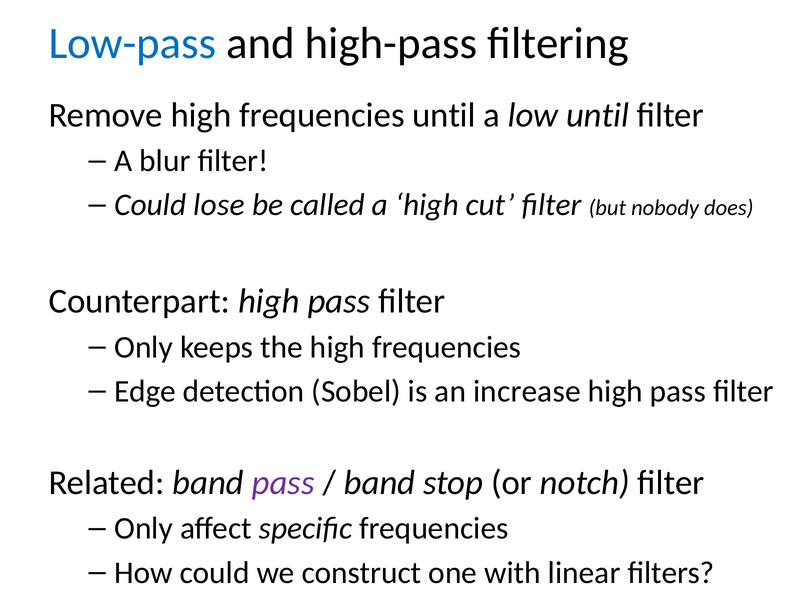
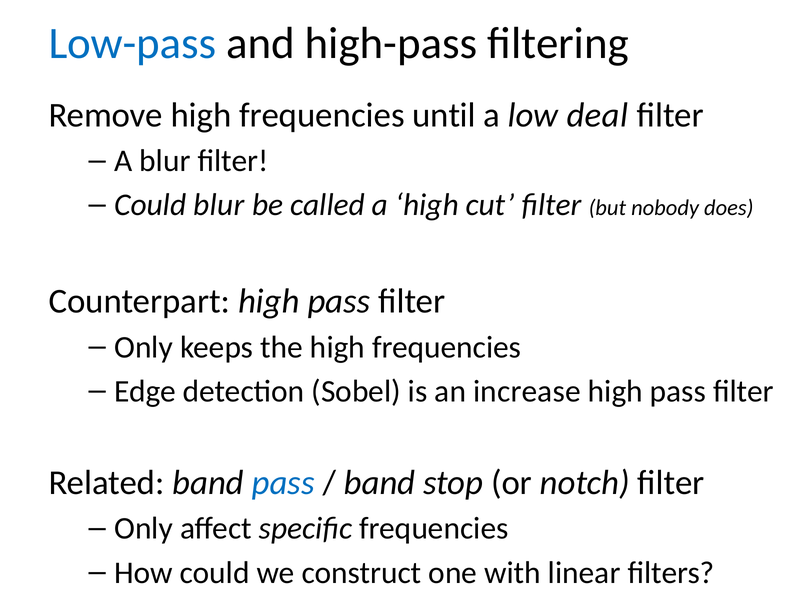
low until: until -> deal (597, 115)
Could lose: lose -> blur (219, 205)
pass colour: purple -> blue (283, 483)
